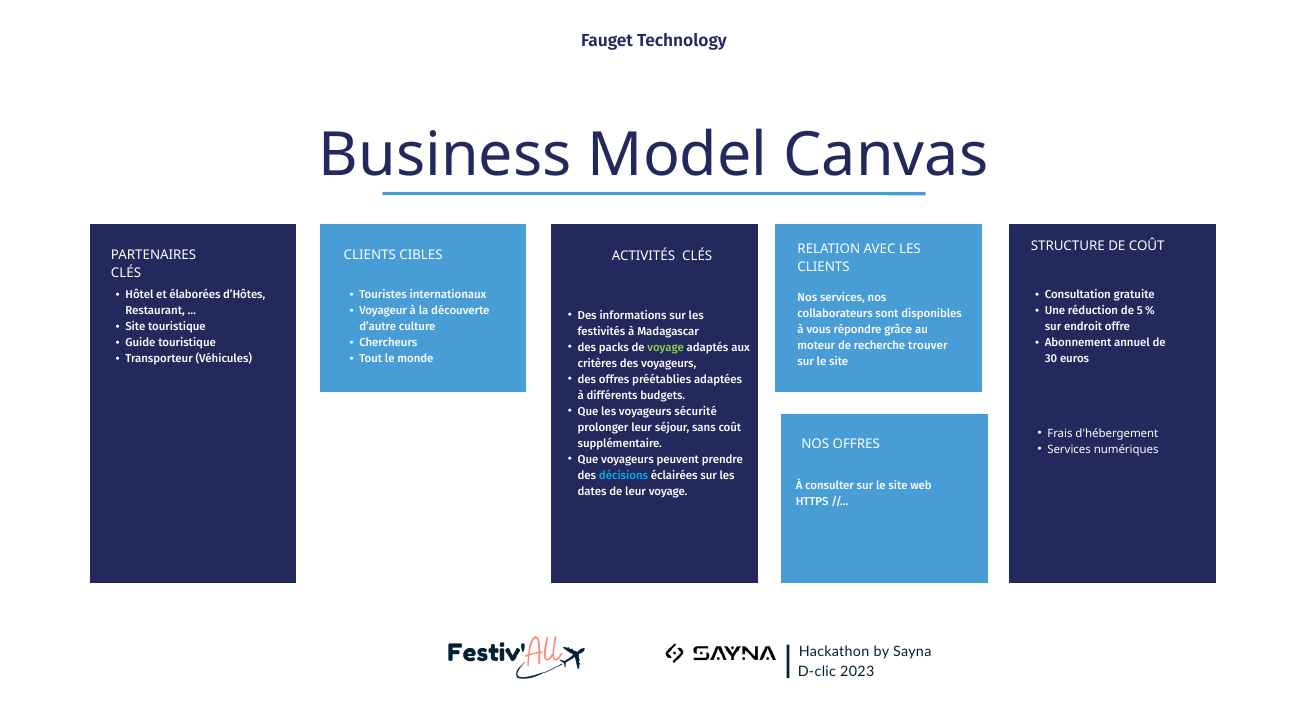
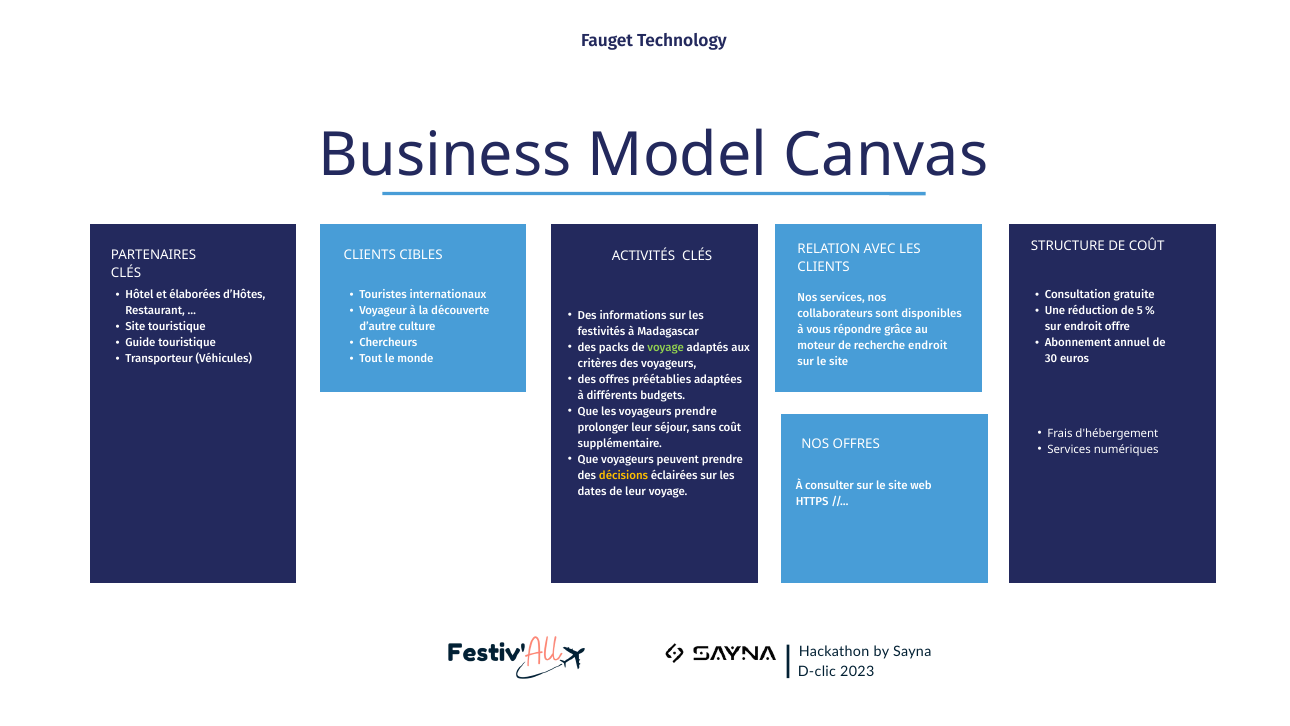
recherche trouver: trouver -> endroit (928, 346)
voyageurs sécurité: sécurité -> prendre (696, 411)
décisions colour: light blue -> yellow (624, 475)
